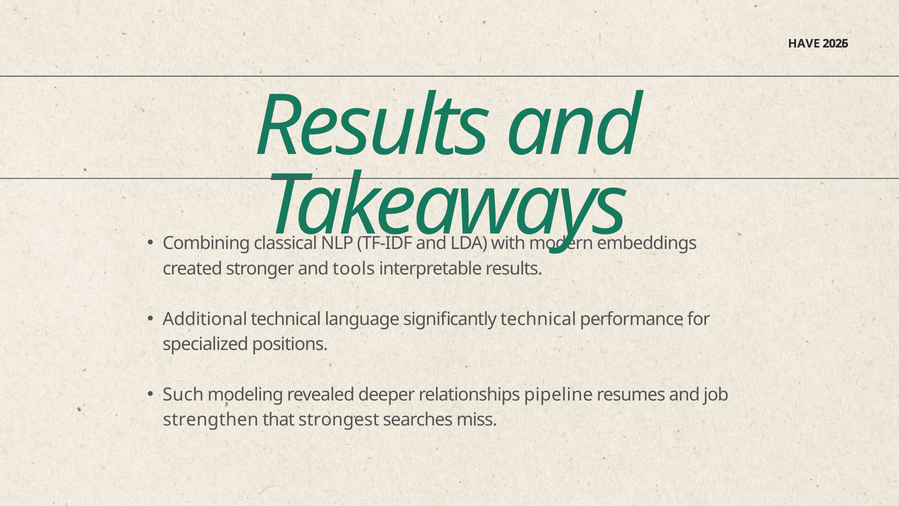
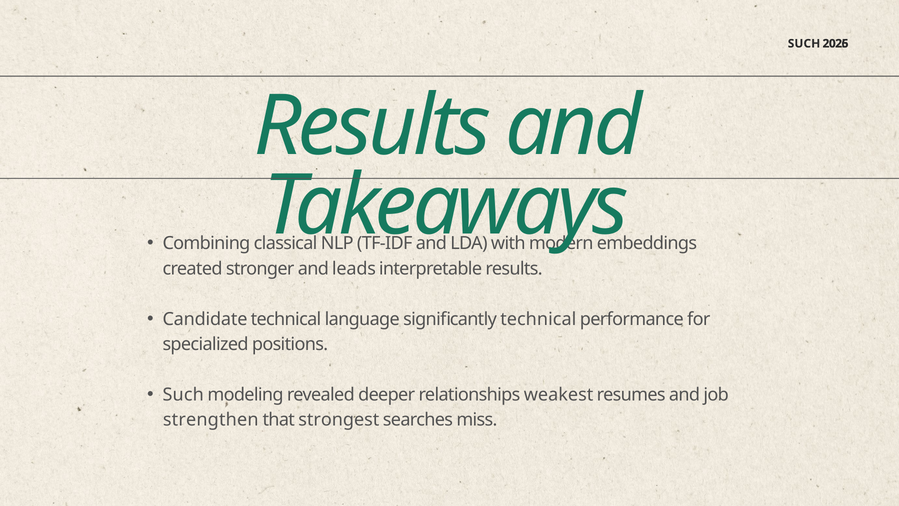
HAVE: HAVE -> SUCH (804, 44)
tools: tools -> leads (354, 268)
Additional: Additional -> Candidate (205, 319)
pipeline: pipeline -> weakest (559, 395)
